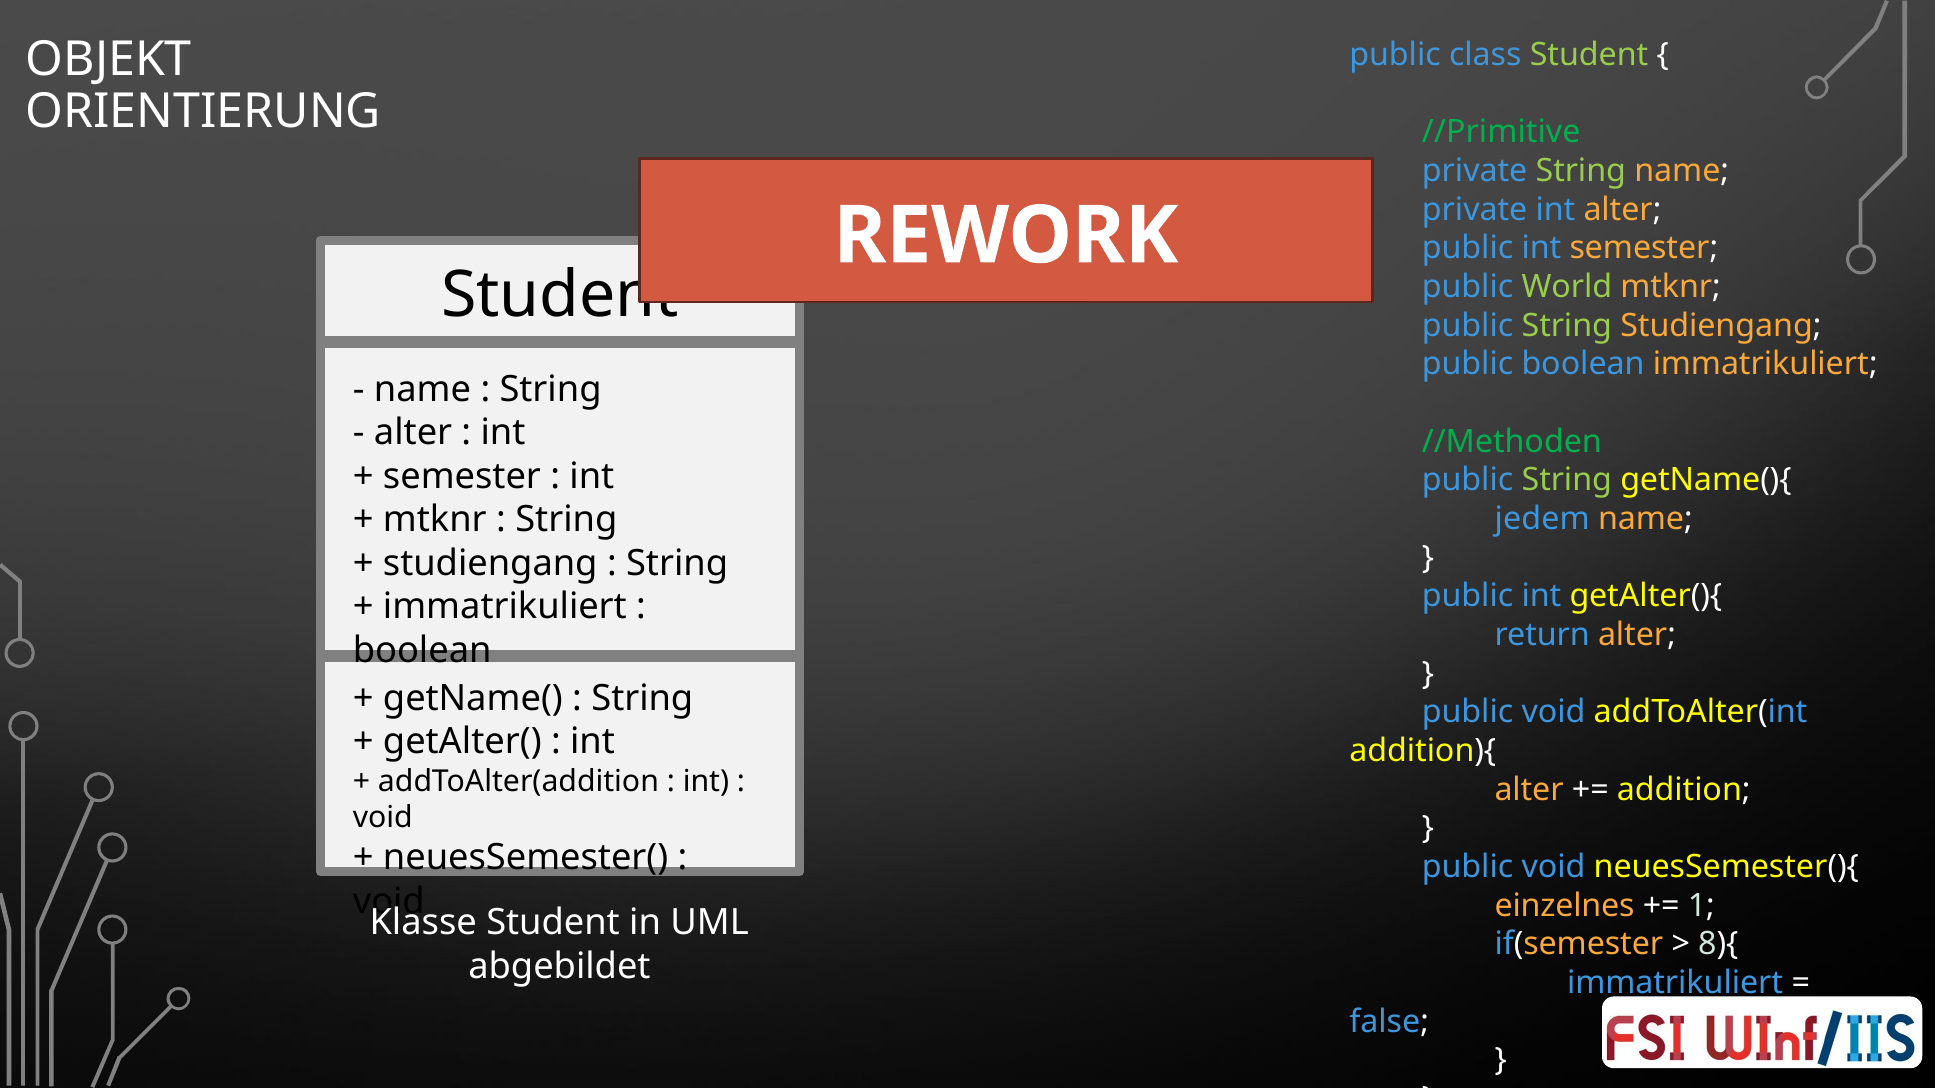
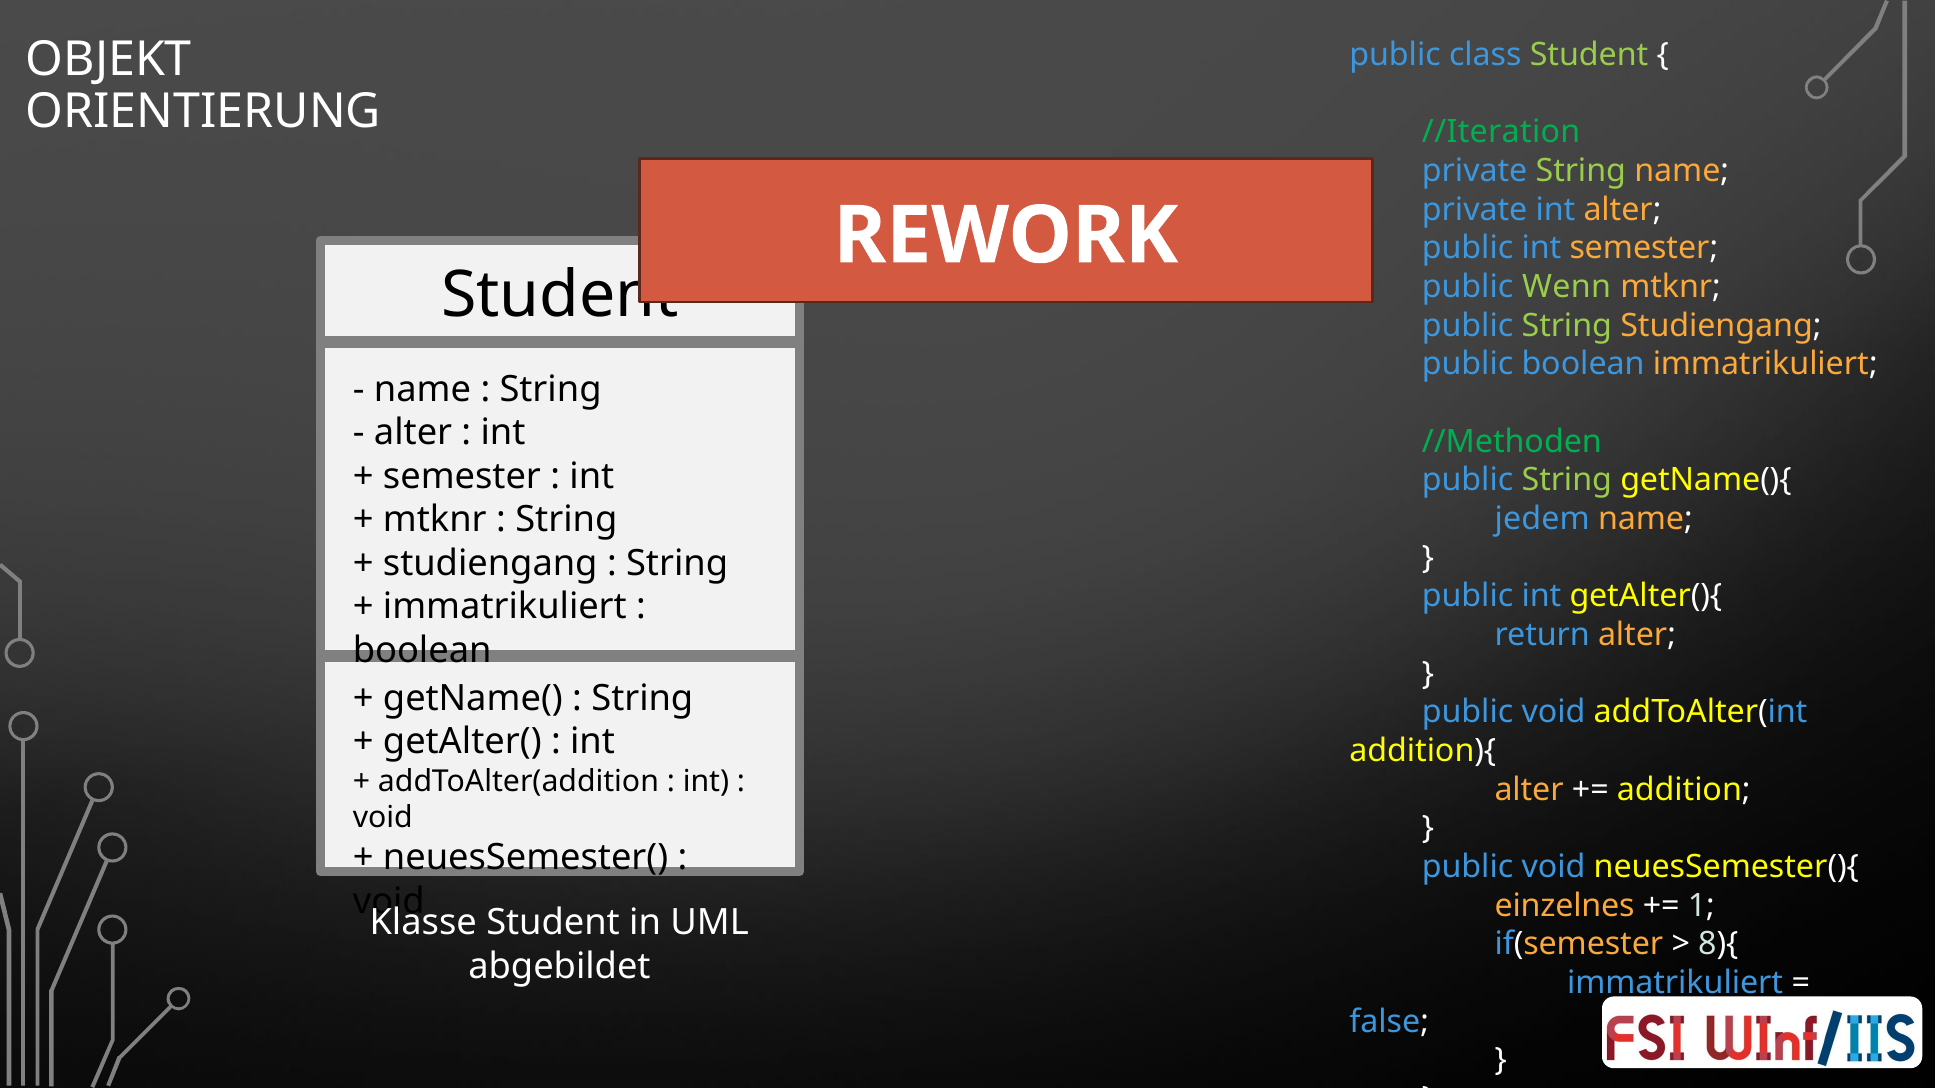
//Primitive: //Primitive -> //Iteration (1501, 132)
World: World -> Wenn (1567, 287)
